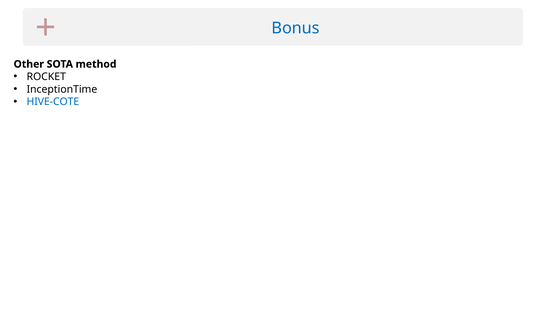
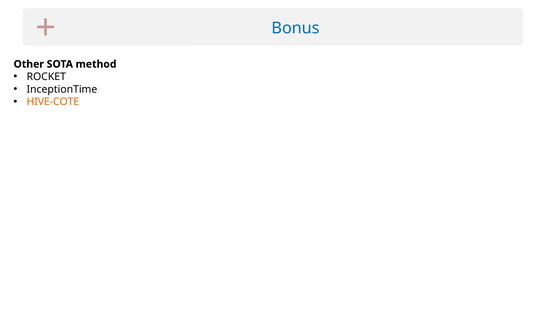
HIVE-COTE colour: blue -> orange (53, 102)
